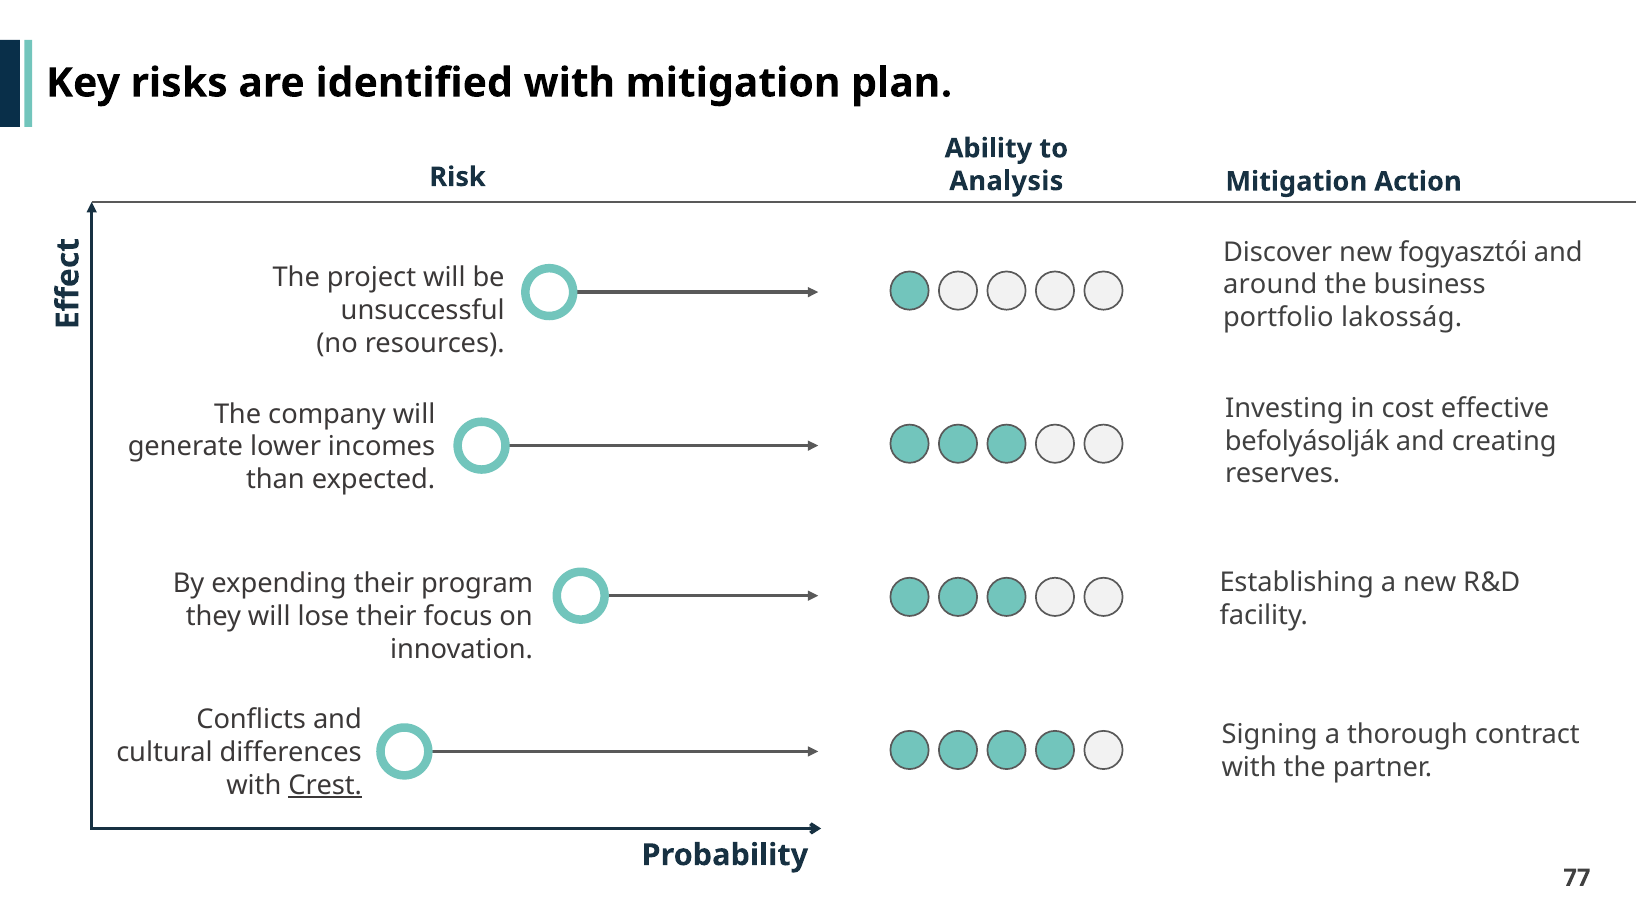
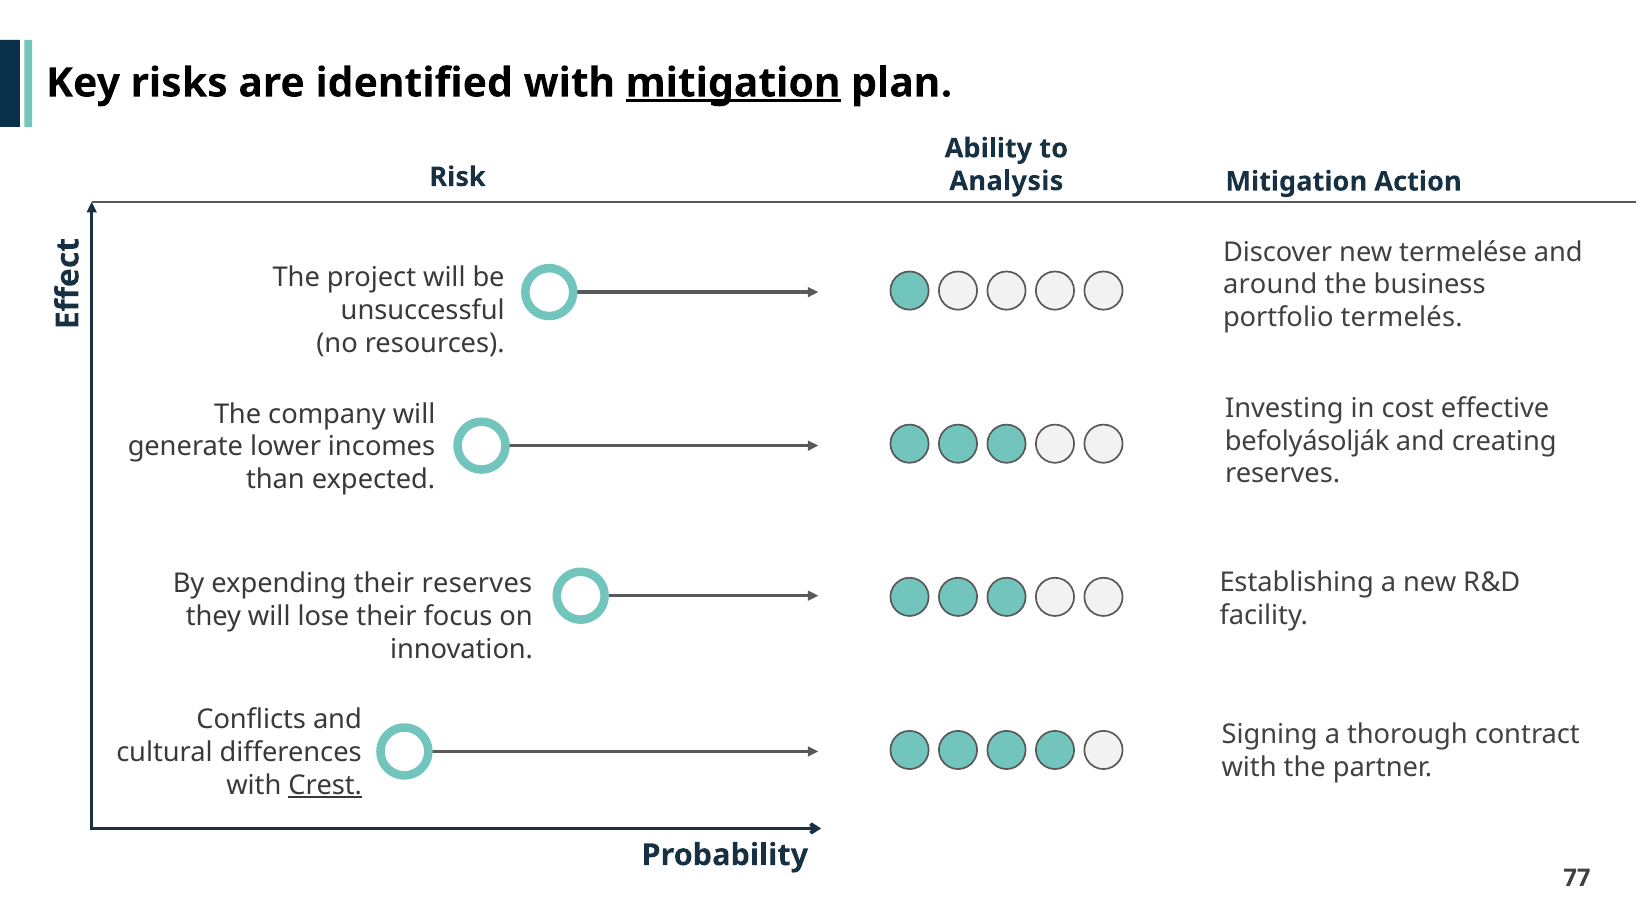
mitigation underline: none -> present (733, 83)
fogyasztói: fogyasztói -> termelése (1463, 252)
lakosság: lakosság -> termelés (1402, 318)
their program: program -> reserves (477, 584)
